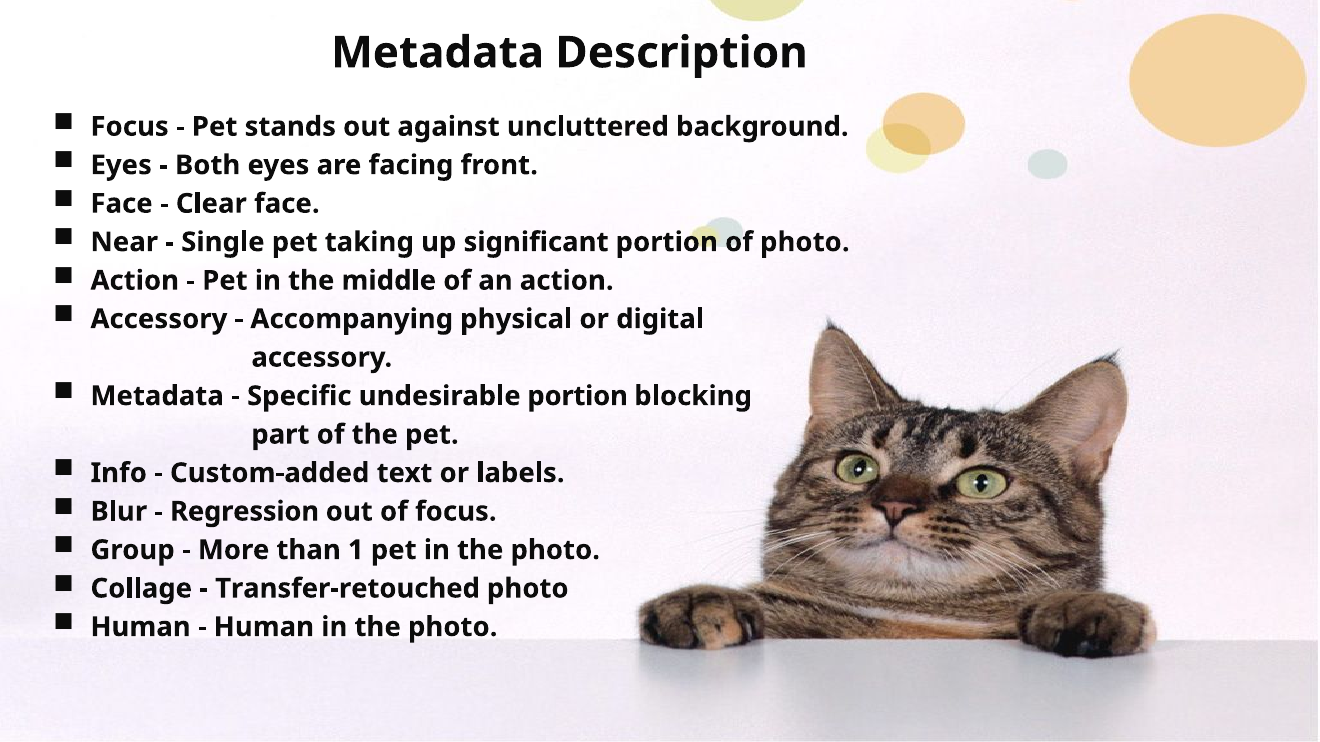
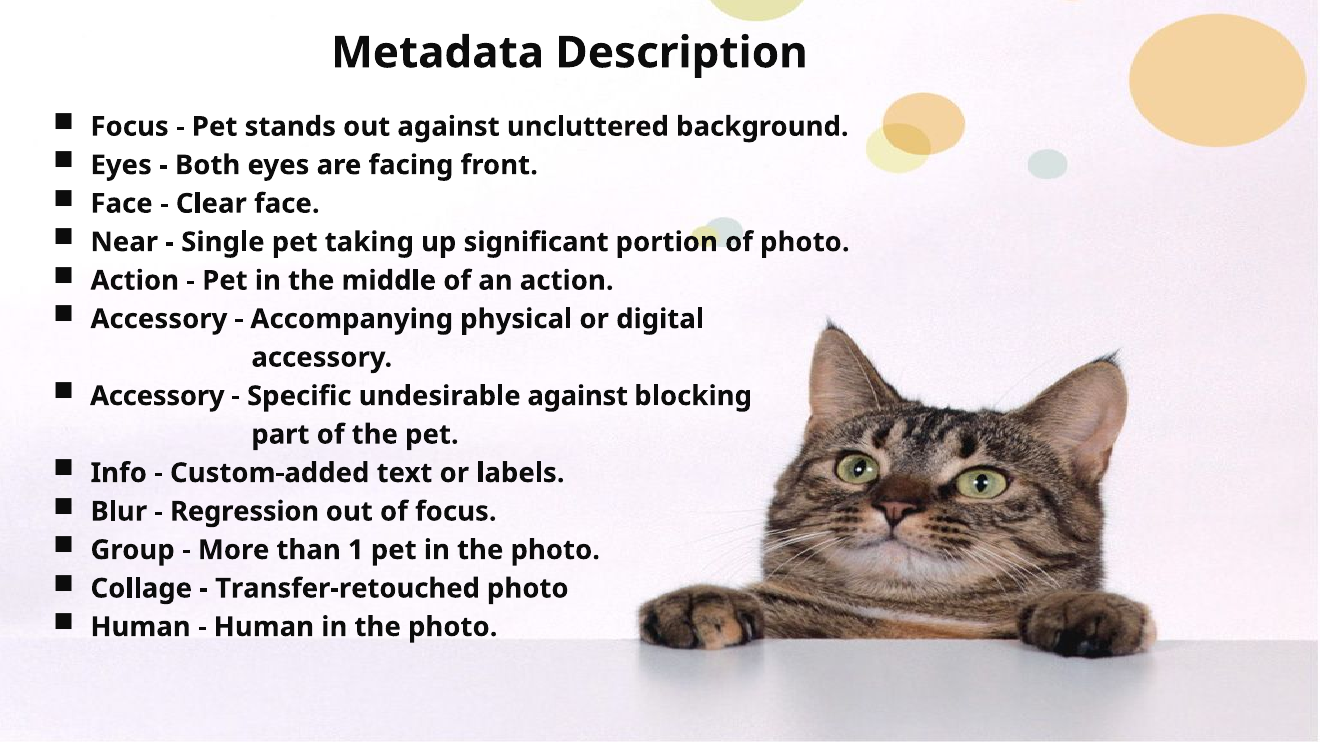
Metadata: Metadata -> Accessory (157, 396)
undesirable portion: portion -> against (578, 396)
